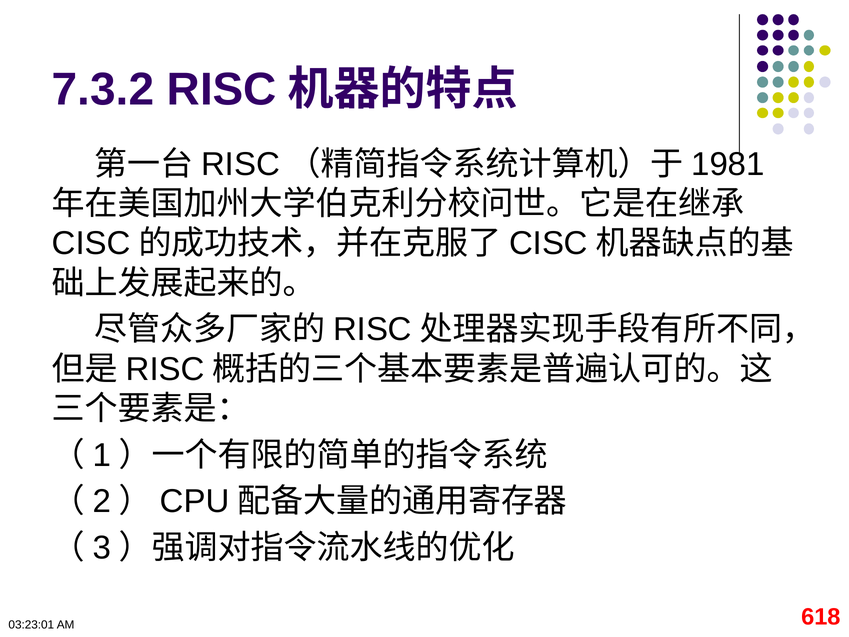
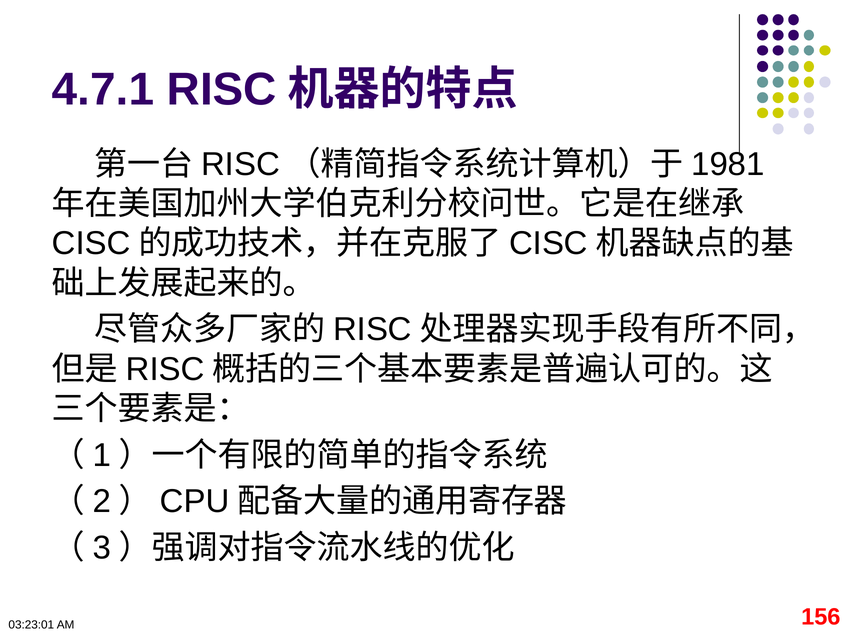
7.3.2: 7.3.2 -> 4.7.1 (103, 90)
618: 618 -> 156 (821, 617)
